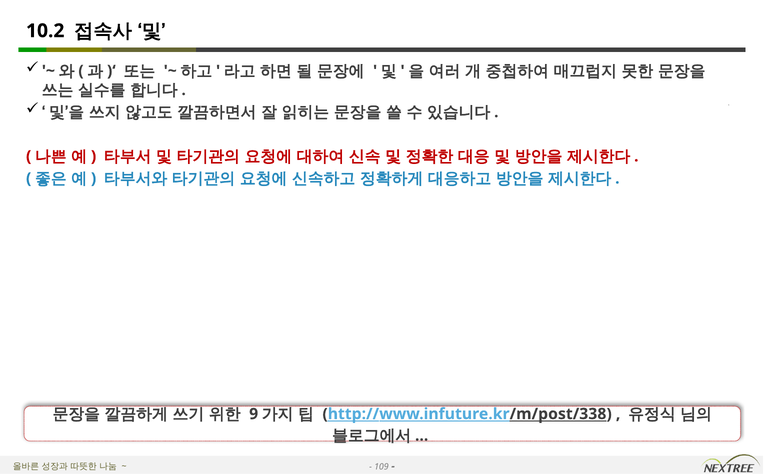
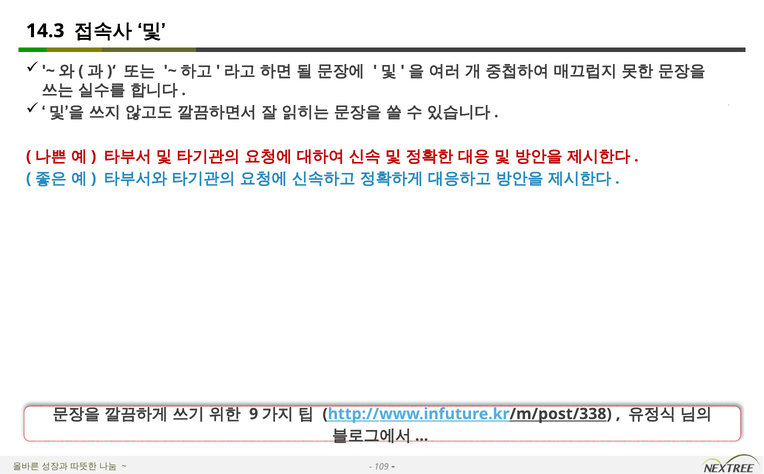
10.2: 10.2 -> 14.3 (45, 31)
